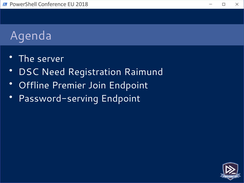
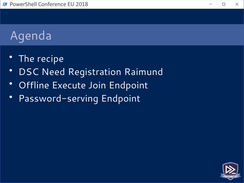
server: server -> recipe (50, 59)
Premier: Premier -> Execute (69, 85)
